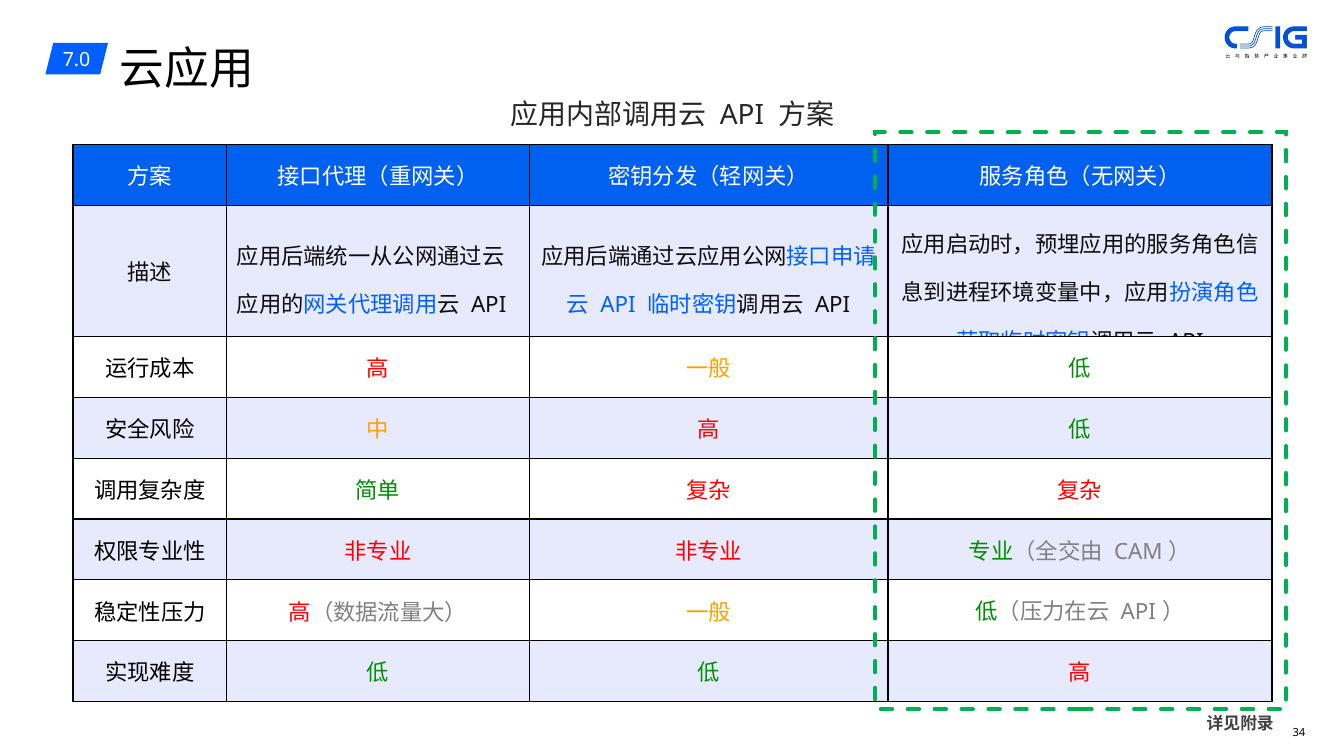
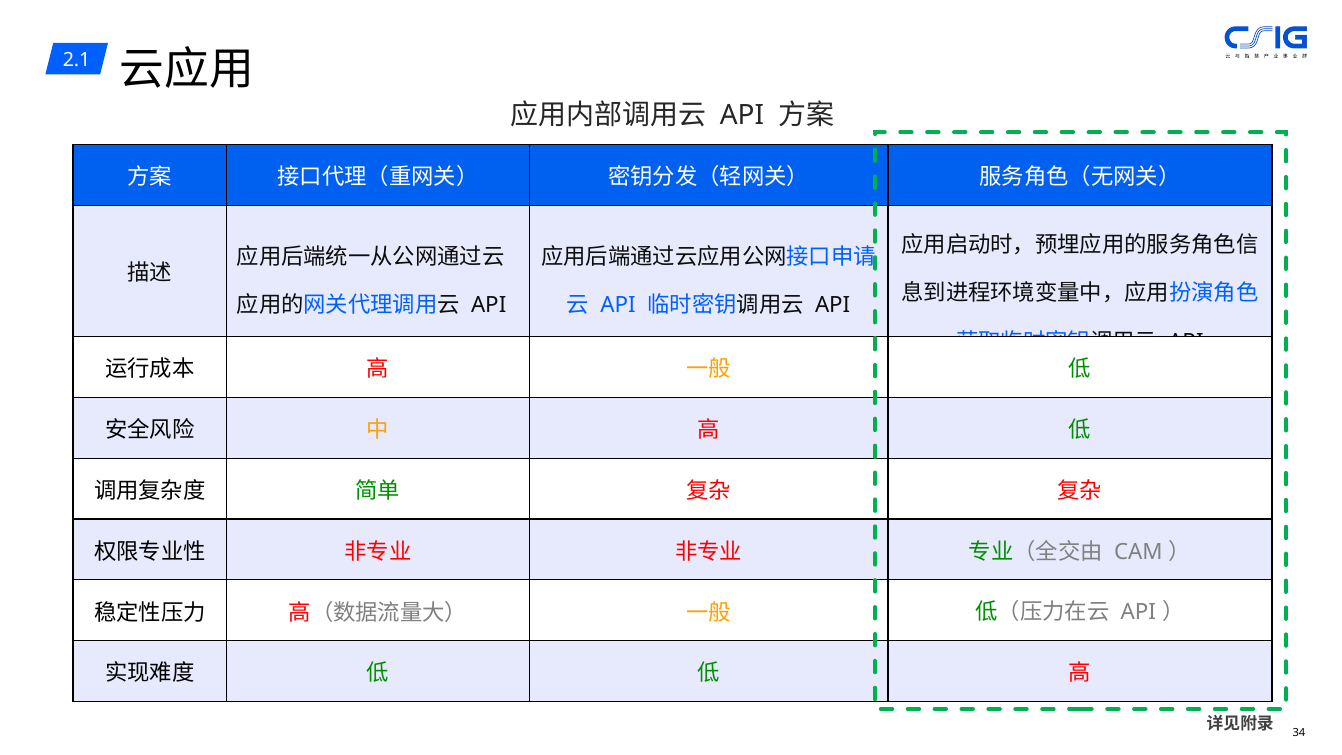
7.0: 7.0 -> 2.1 (77, 60)
